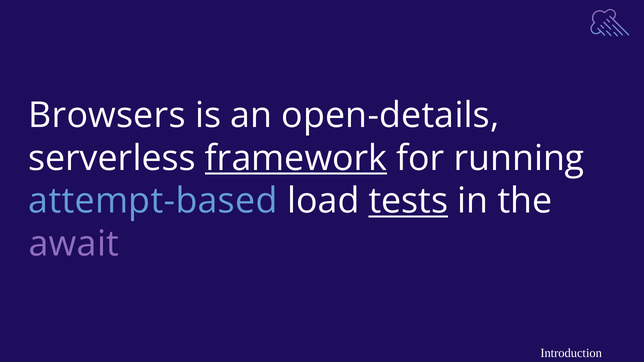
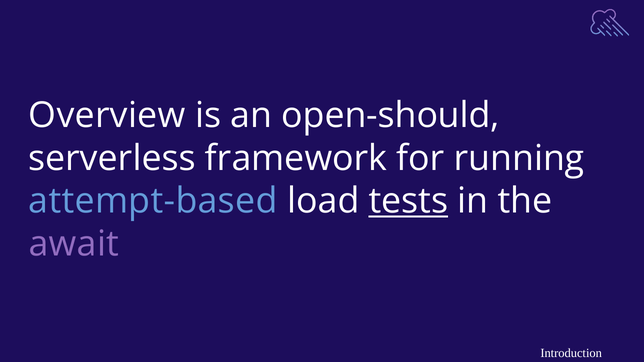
Browsers: Browsers -> Overview (107, 115)
open-details: open-details -> open-should (391, 115)
framework underline: present -> none (296, 158)
